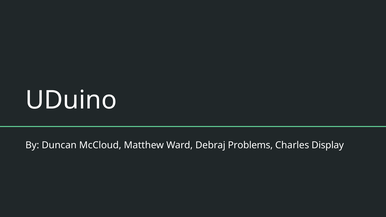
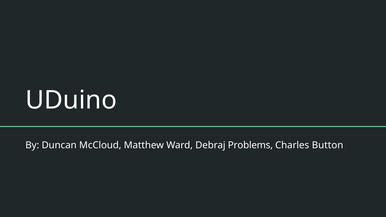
Display: Display -> Button (328, 145)
